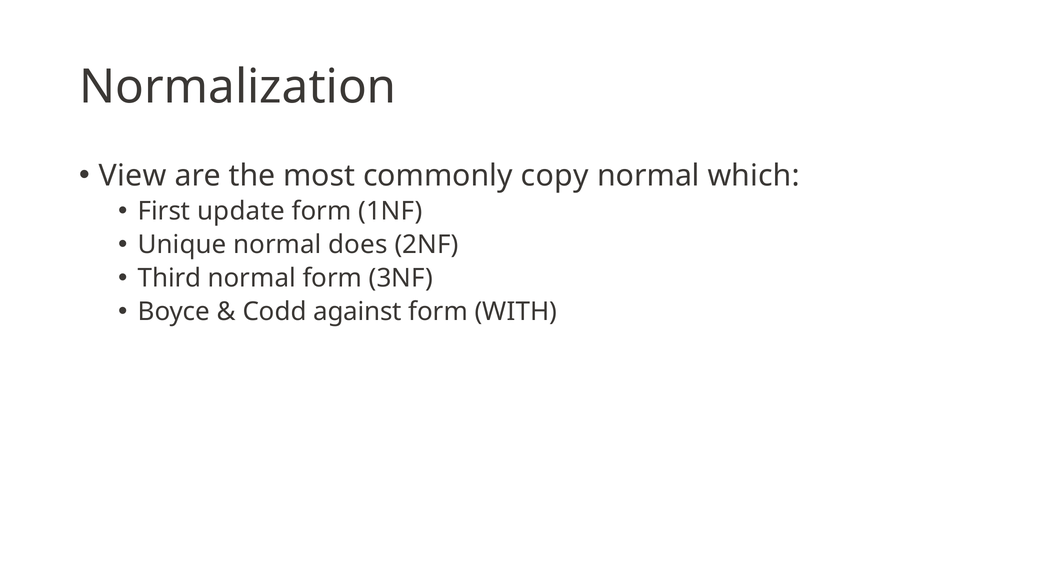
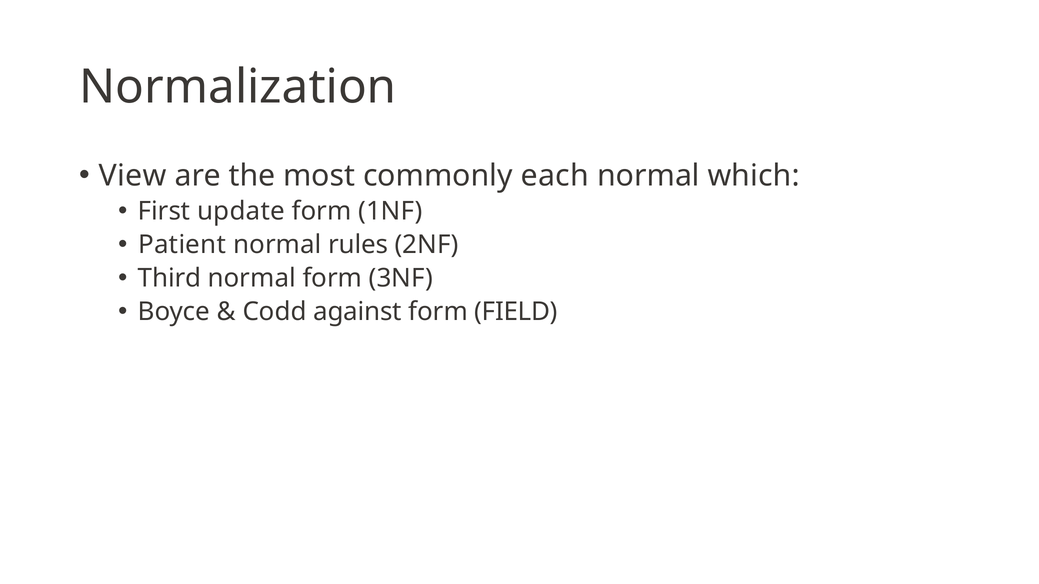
copy: copy -> each (555, 176)
Unique: Unique -> Patient (182, 245)
does: does -> rules (358, 245)
WITH: WITH -> FIELD (516, 312)
